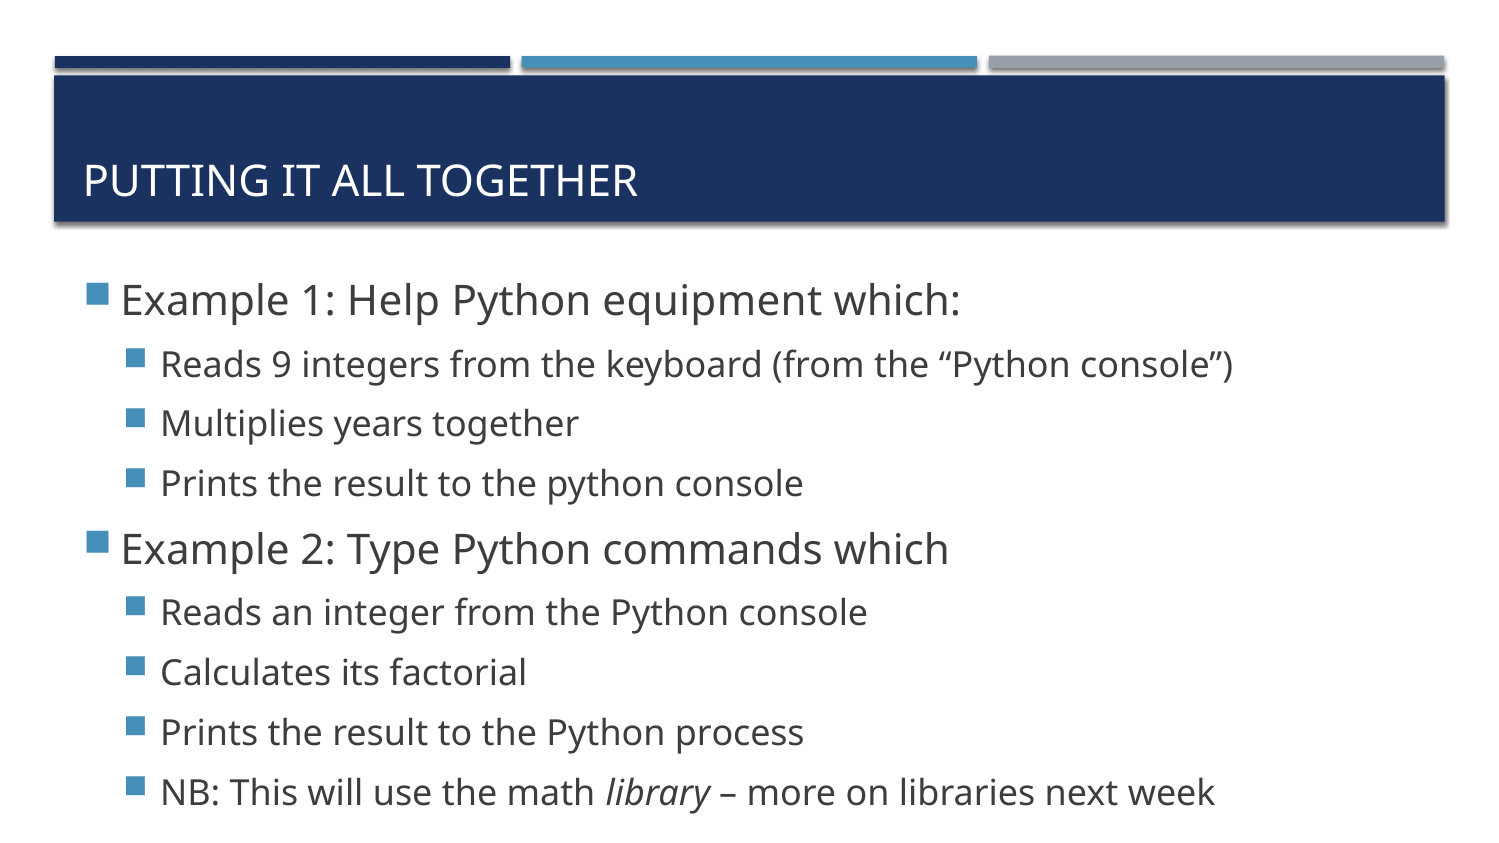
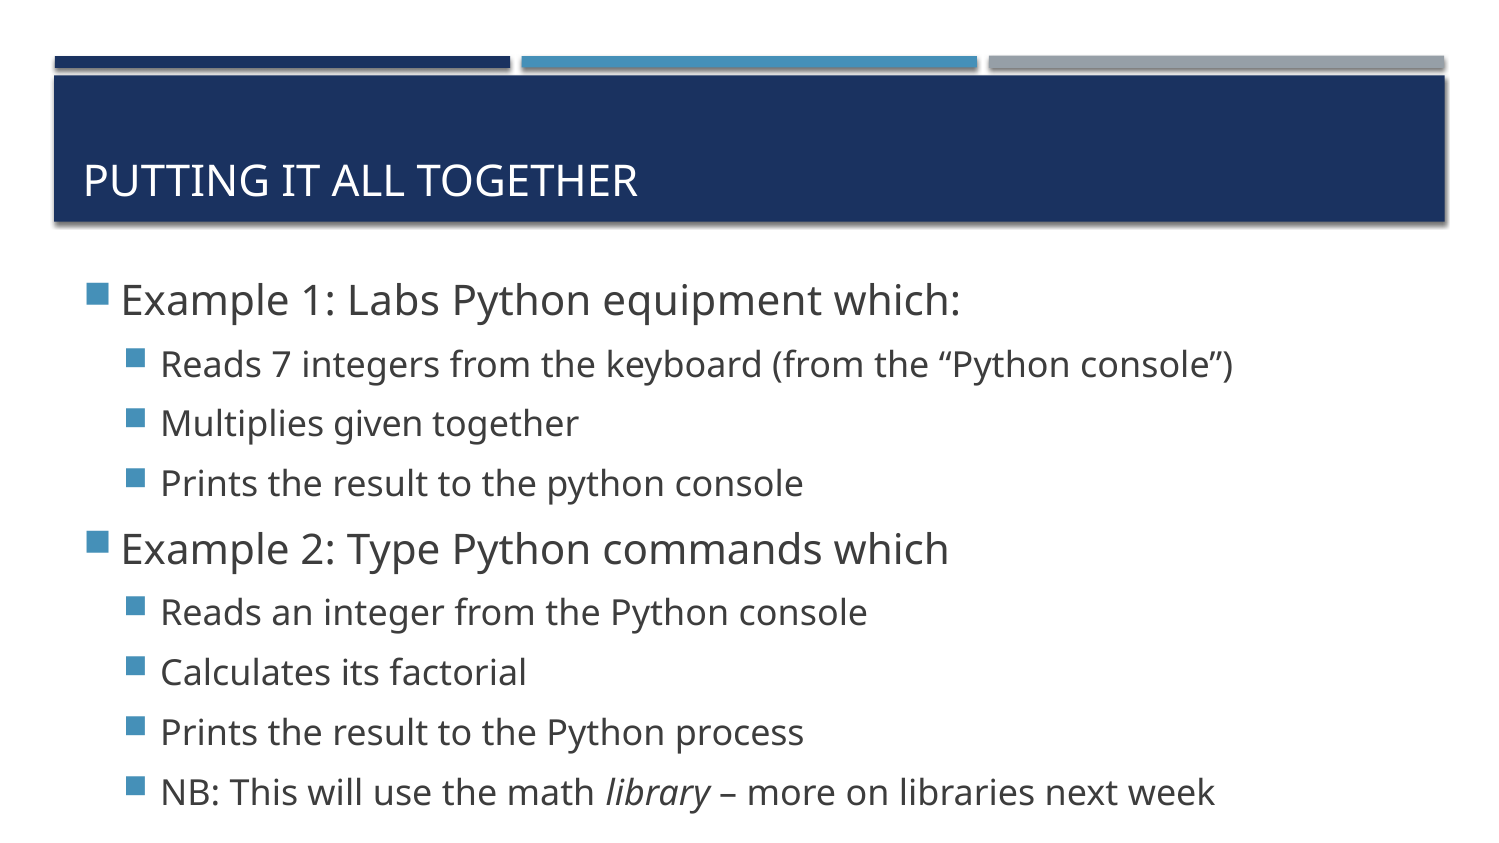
Help: Help -> Labs (394, 302)
9: 9 -> 7 (282, 365)
years: years -> given (378, 425)
